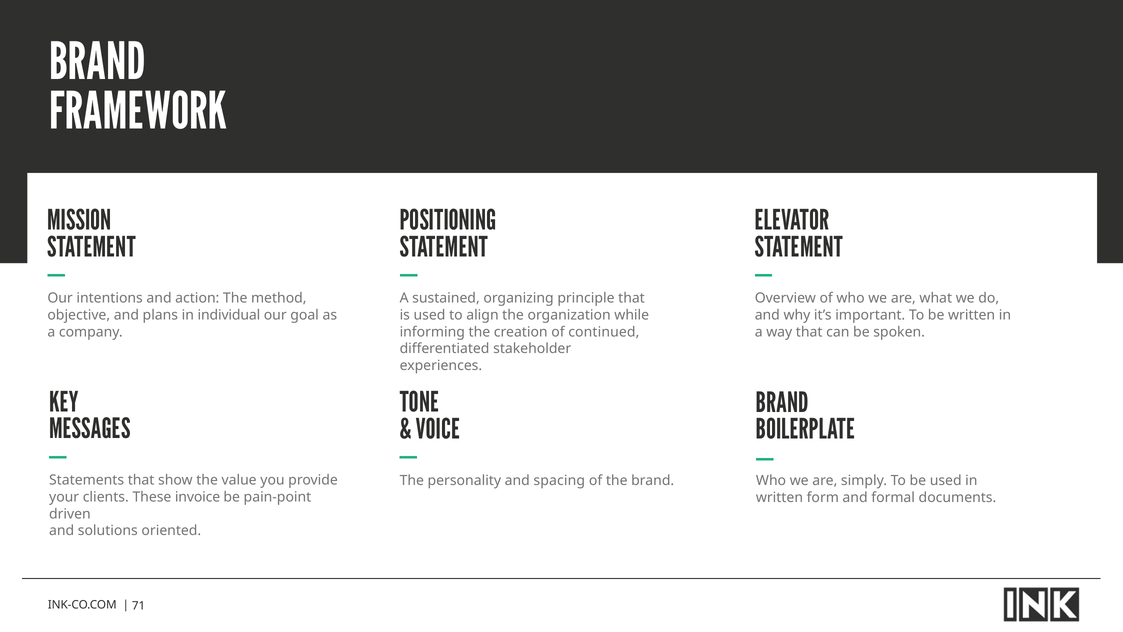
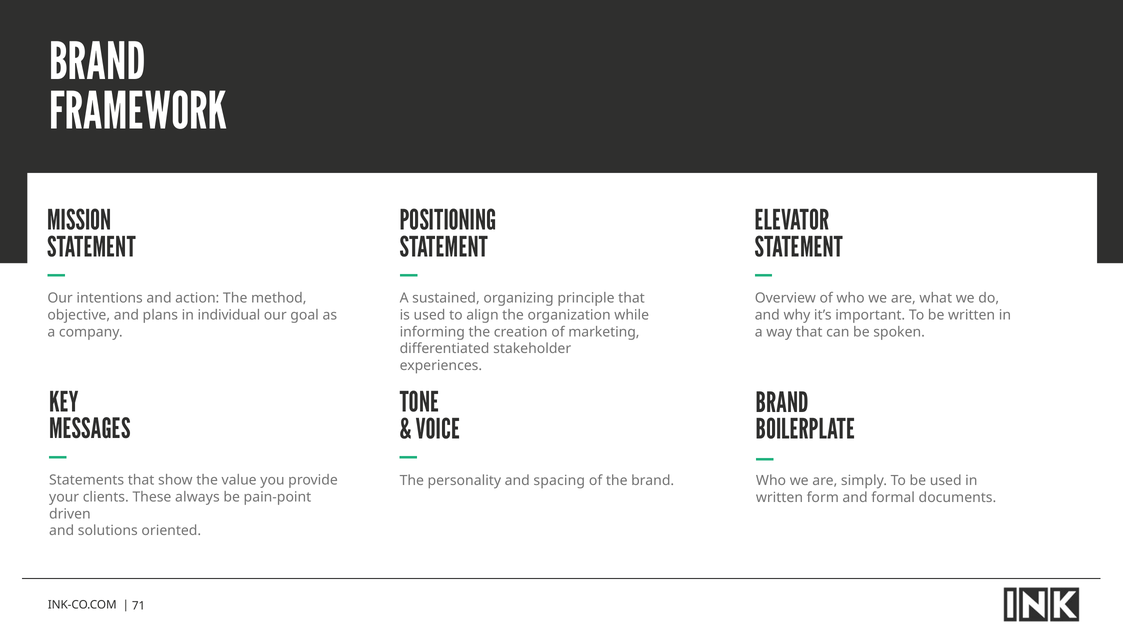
continued: continued -> marketing (604, 332)
invoice: invoice -> always (197, 497)
